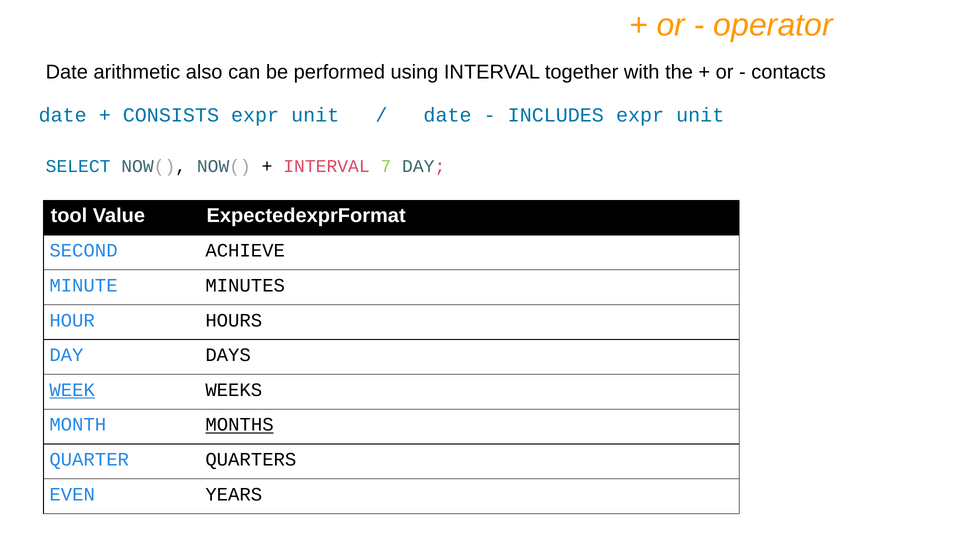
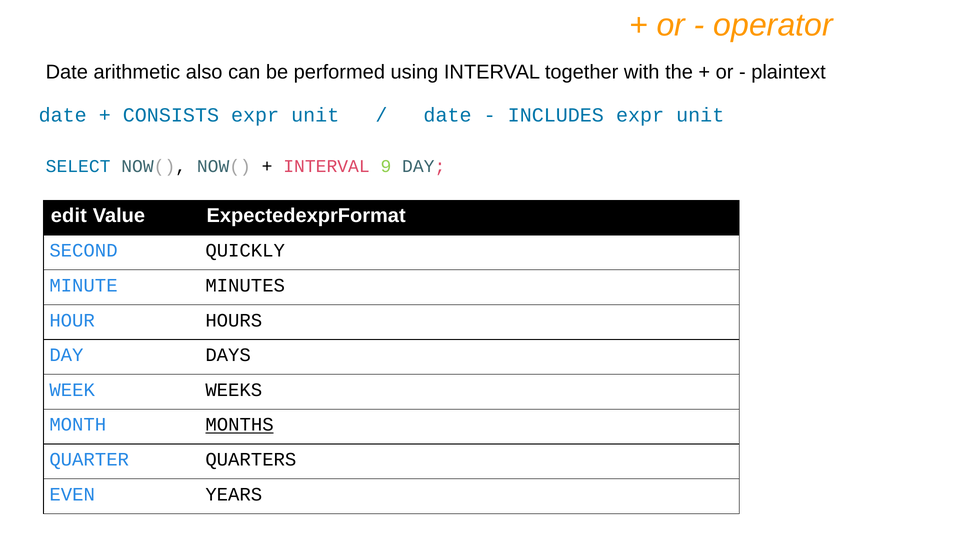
contacts: contacts -> plaintext (789, 72)
7: 7 -> 9 (386, 166)
tool: tool -> edit (69, 215)
ACHIEVE: ACHIEVE -> QUICKLY (245, 251)
WEEK underline: present -> none (72, 390)
